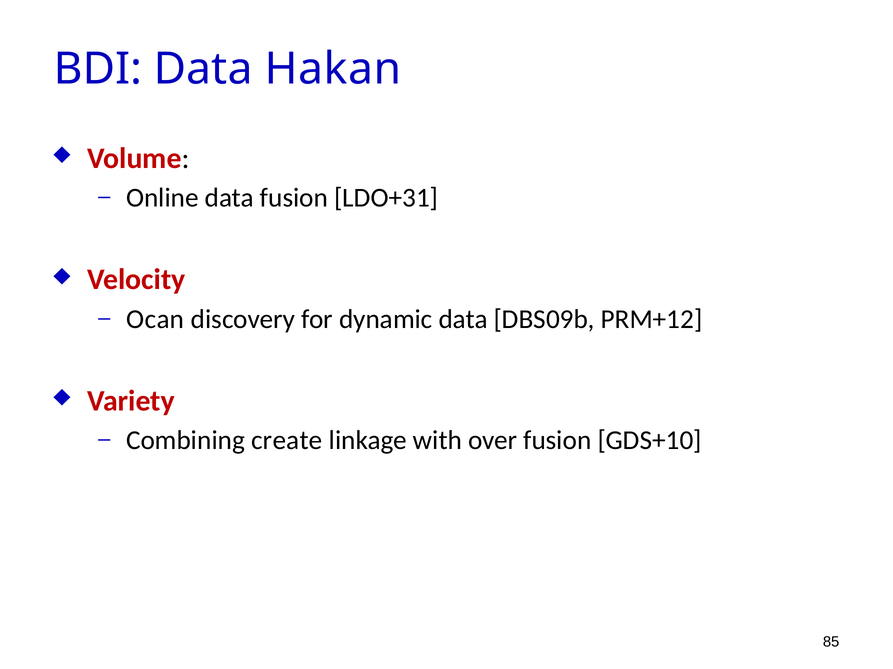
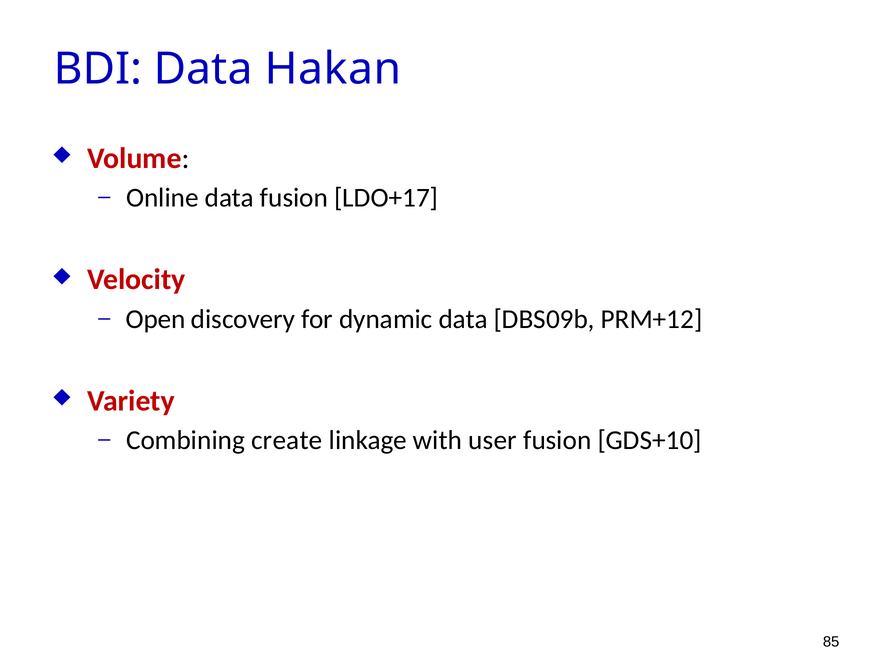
LDO+31: LDO+31 -> LDO+17 (386, 198)
Ocan: Ocan -> Open (156, 319)
over: over -> user (493, 441)
